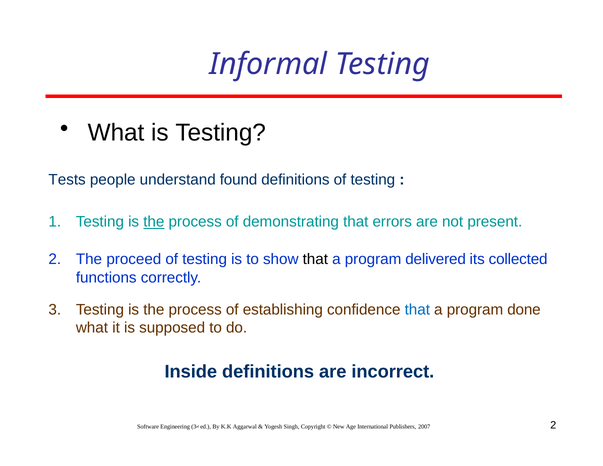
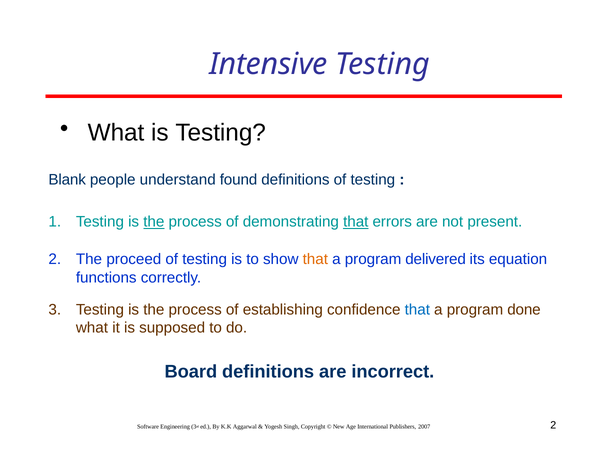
Informal: Informal -> Intensive (268, 64)
Tests: Tests -> Blank (67, 180)
that underline: none -> present (356, 222)
that colour: black -> orange (315, 259)
collected: collected -> equation (518, 259)
Inside: Inside -> Board (191, 372)
